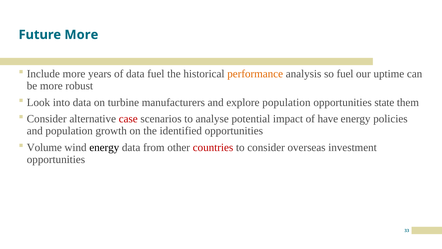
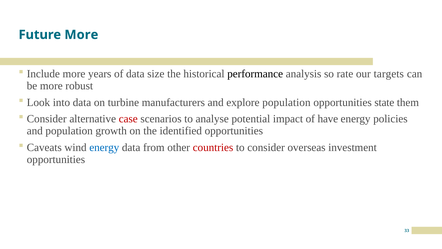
data fuel: fuel -> size (156, 74)
performance colour: orange -> black (255, 74)
so fuel: fuel -> rate (345, 74)
uptime: uptime -> targets (389, 74)
Volume: Volume -> Caveats (44, 147)
energy colour: black -> blue (104, 147)
